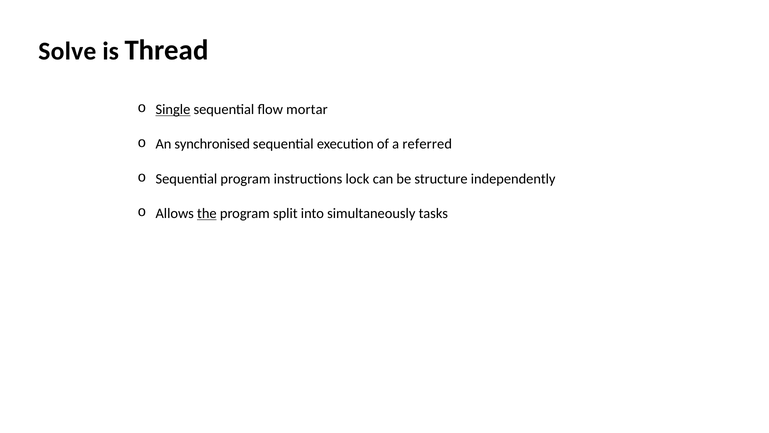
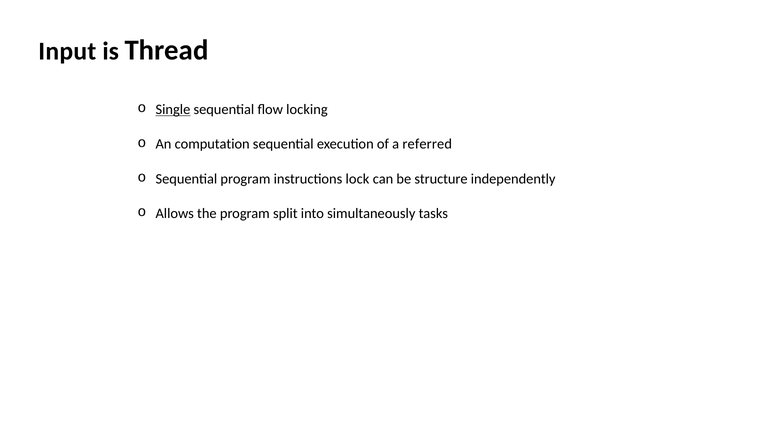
Solve: Solve -> Input (67, 51)
mortar: mortar -> locking (307, 109)
synchronised: synchronised -> computation (212, 144)
the underline: present -> none (207, 213)
